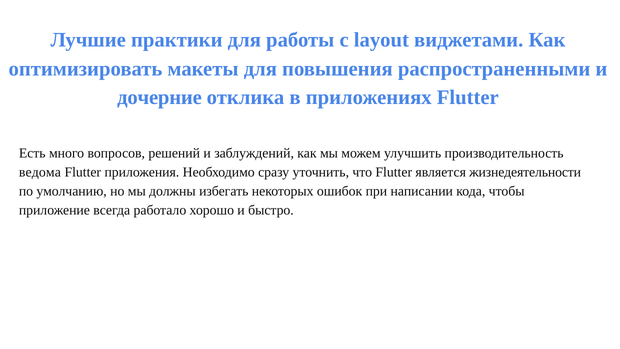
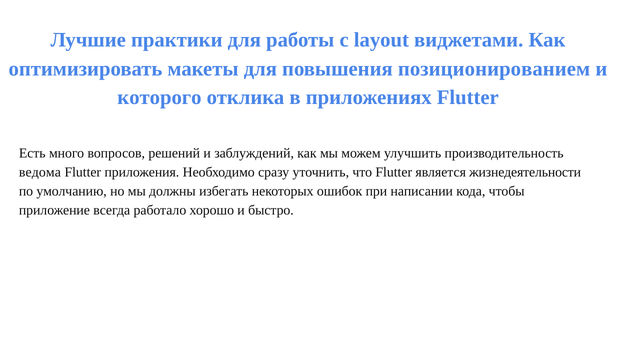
распространенными: распространенными -> позиционированием (494, 69)
дочерние: дочерние -> которого (159, 97)
